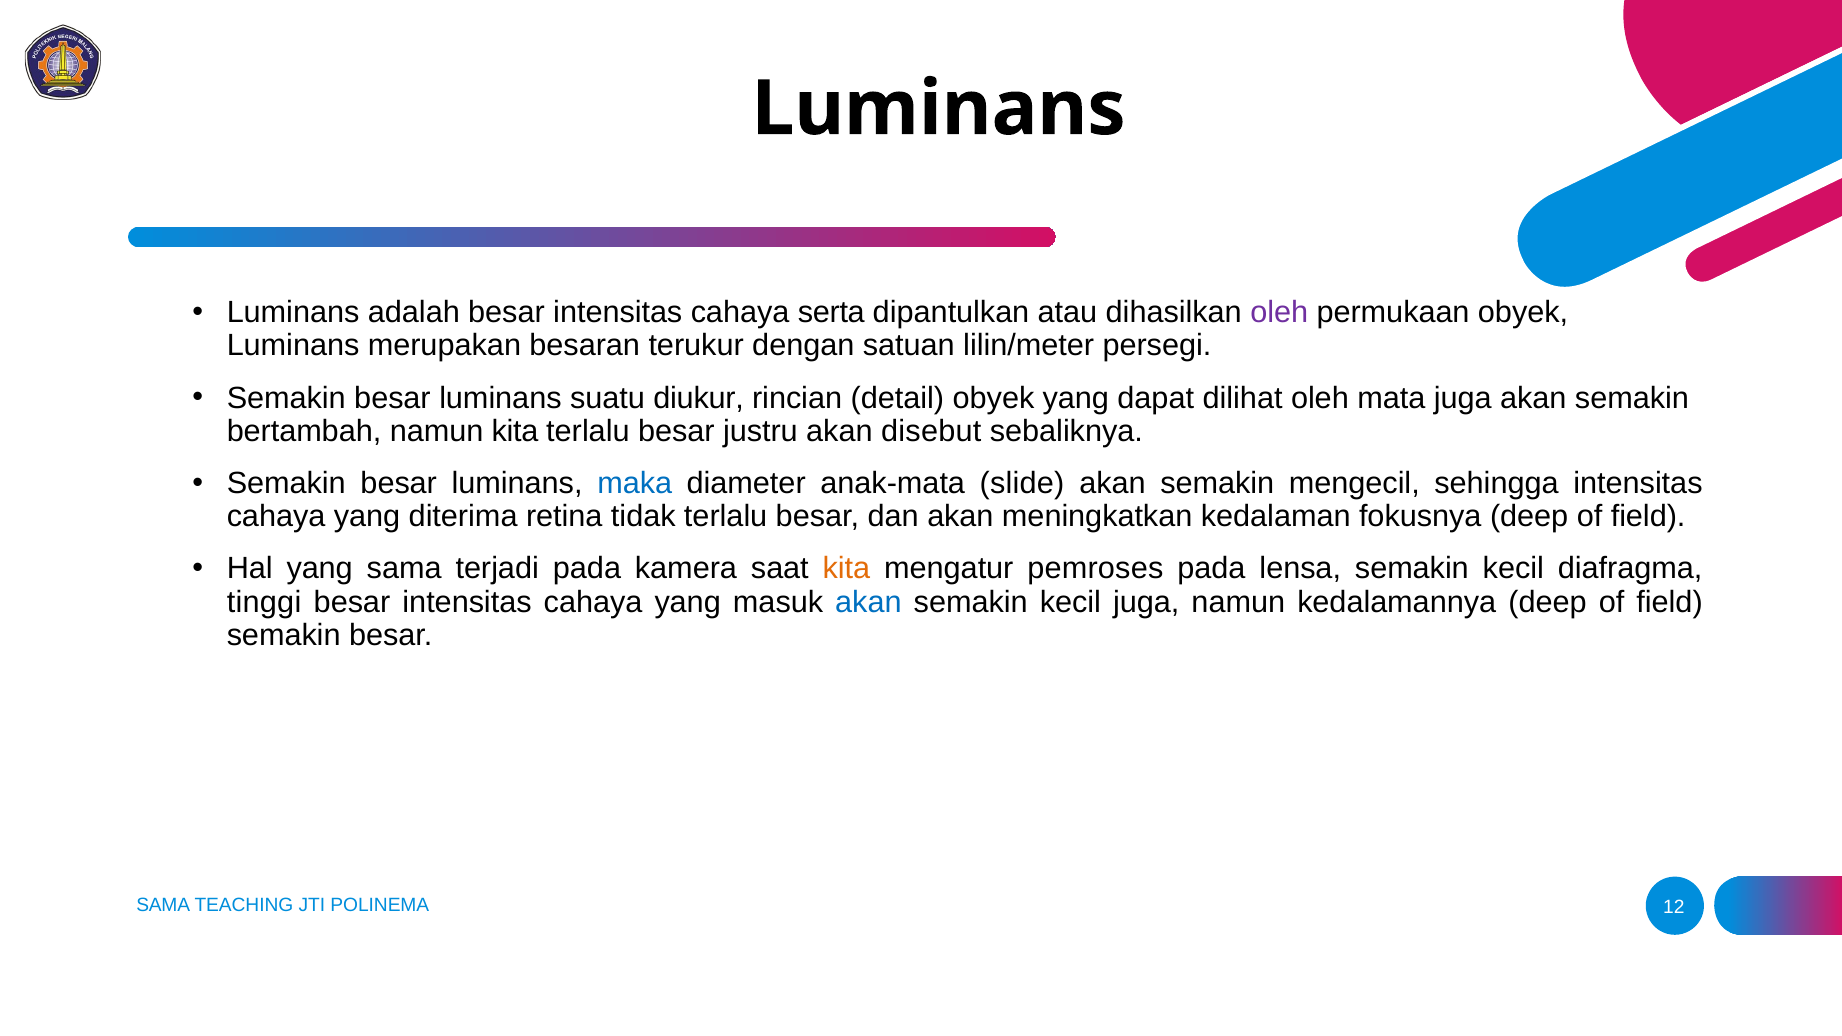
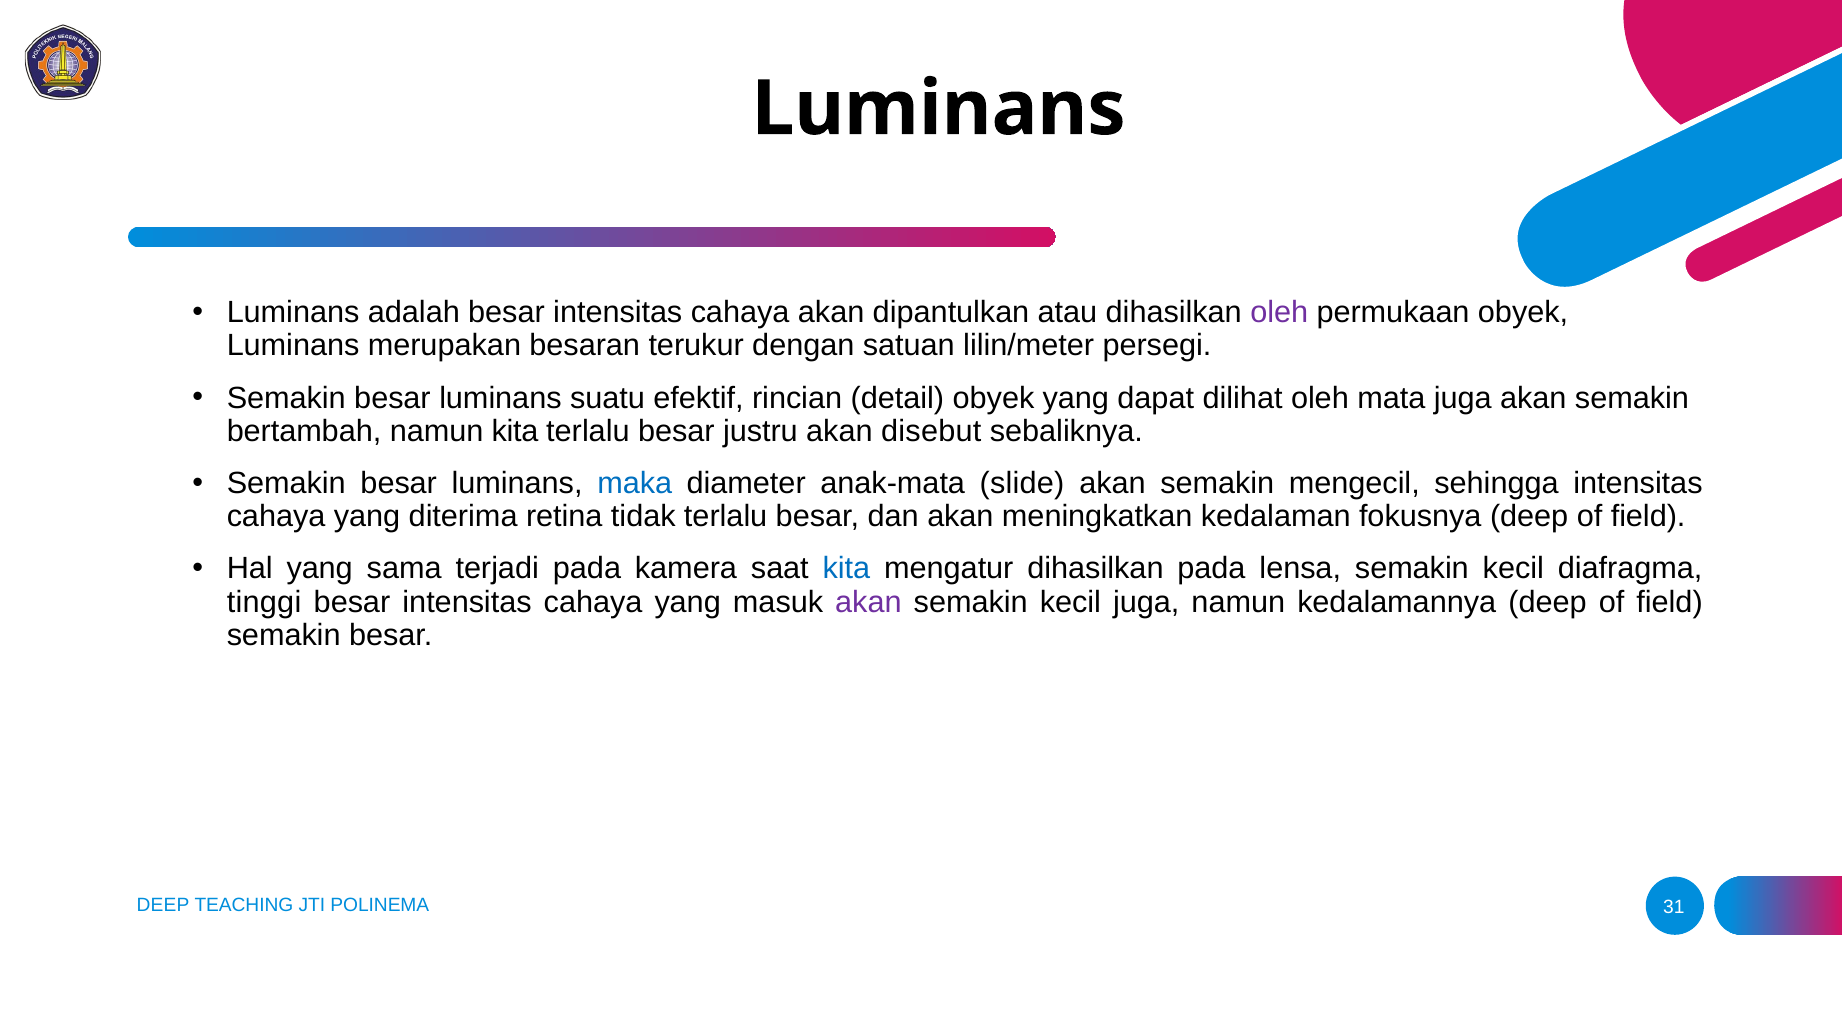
cahaya serta: serta -> akan (831, 313)
diukur: diukur -> efektif (698, 398)
kita colour: orange -> blue (846, 569)
mengatur pemroses: pemroses -> dihasilkan (1095, 569)
akan colour: blue -> purple (868, 602)
SAMA: SAMA -> DEEP (163, 905)
12: 12 -> 31 (1674, 908)
